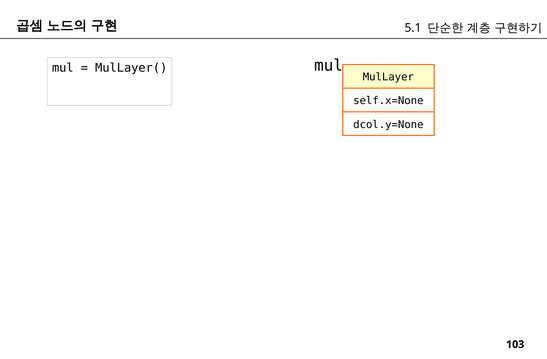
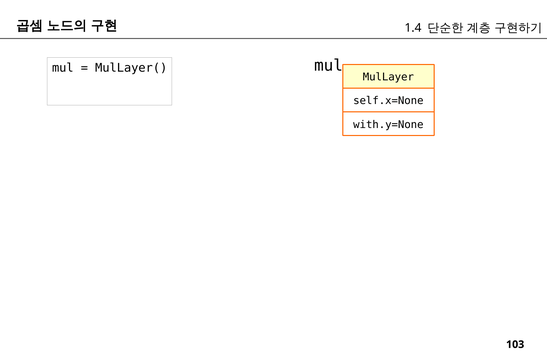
5.1: 5.1 -> 1.4 (413, 28)
dcol.y=None: dcol.y=None -> with.y=None (388, 125)
